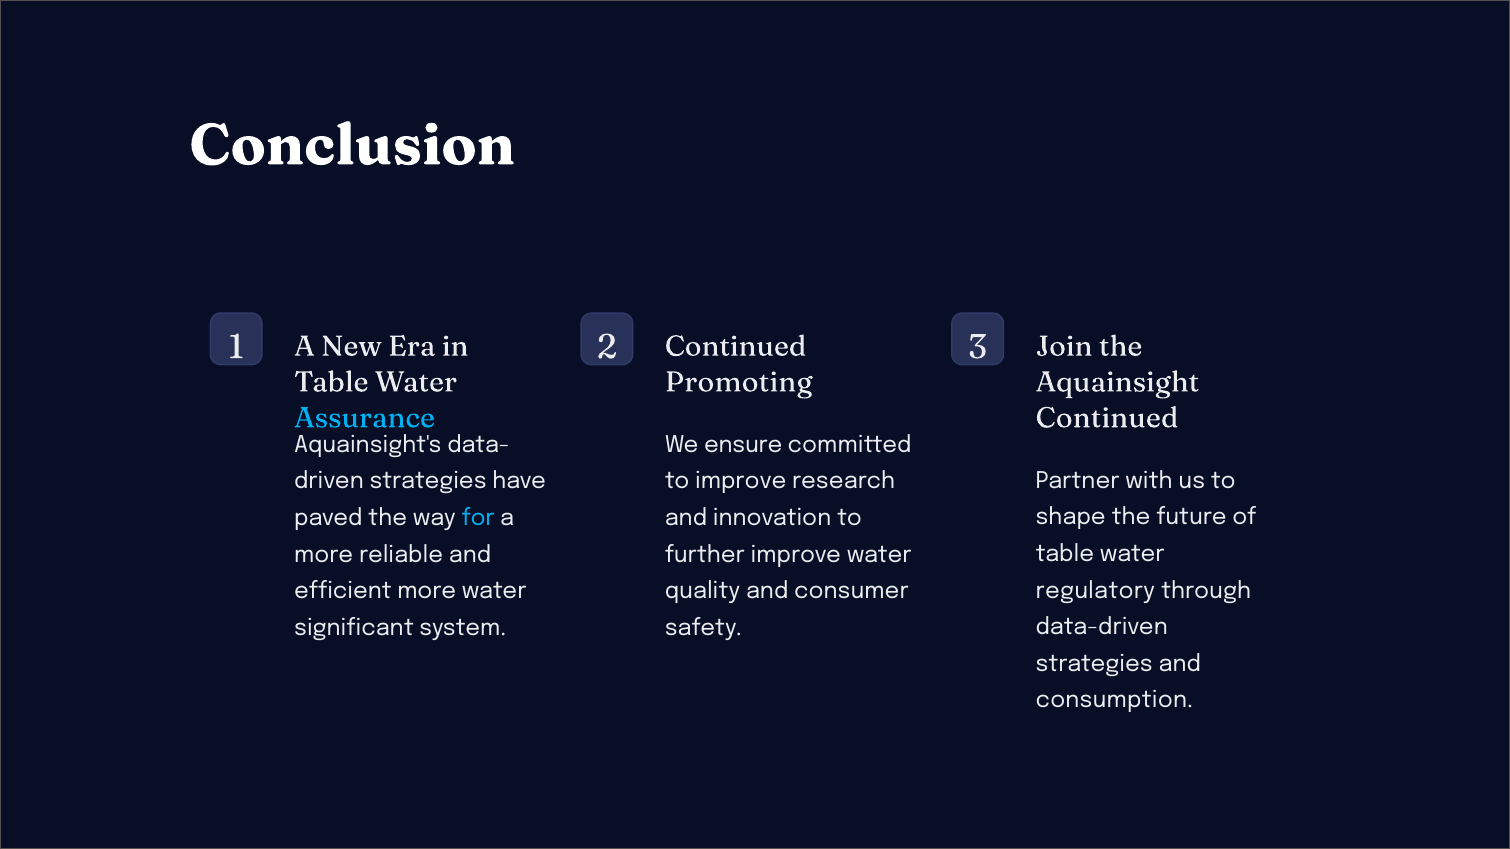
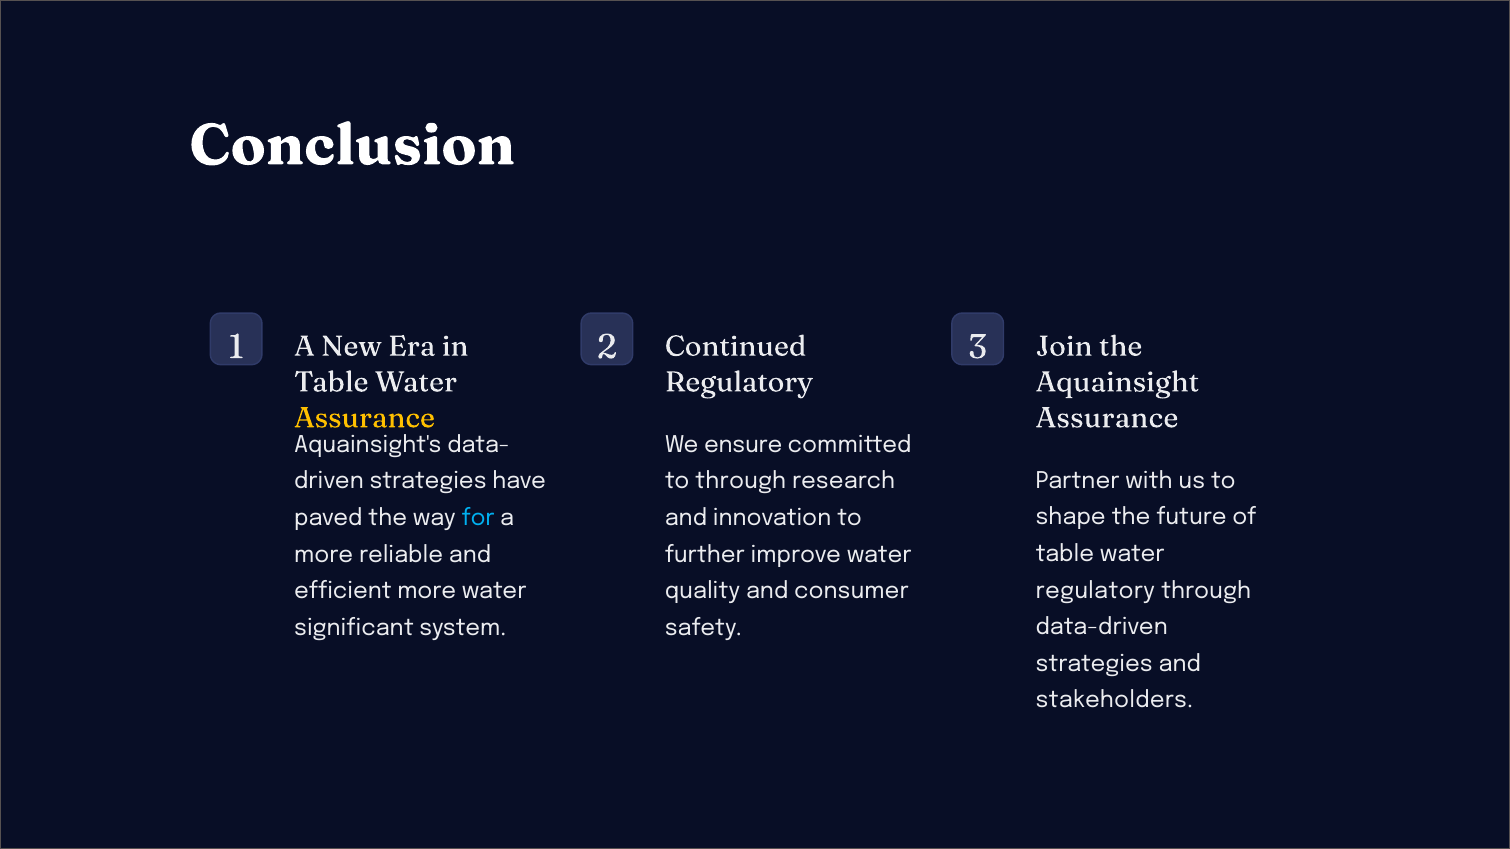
Promoting: Promoting -> Regulatory (739, 382)
Assurance colour: light blue -> yellow (365, 418)
Continued: Continued -> Assurance (1107, 418)
to improve: improve -> through (741, 482)
consumption: consumption -> stakeholders (1114, 701)
